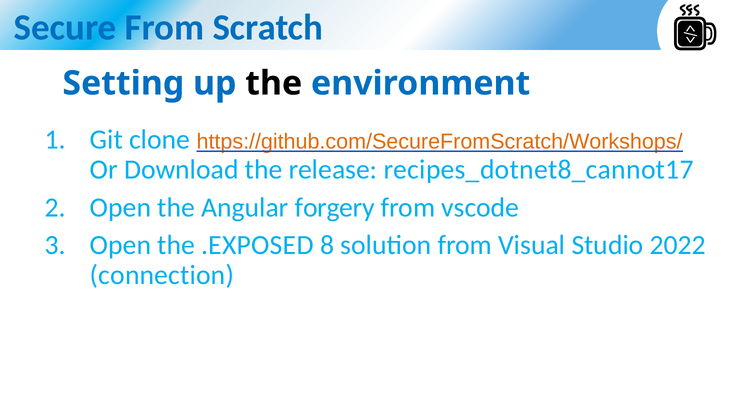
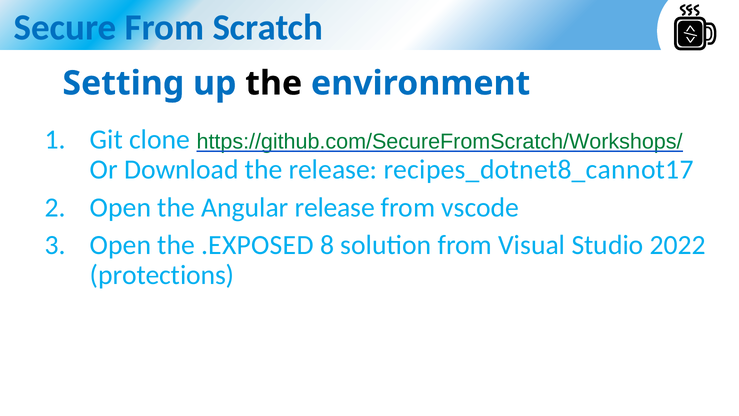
https://github.com/SecureFromScratch/Workshops/ colour: orange -> green (440, 142)
Angular forgery: forgery -> release (335, 207)
connection: connection -> protections (162, 275)
